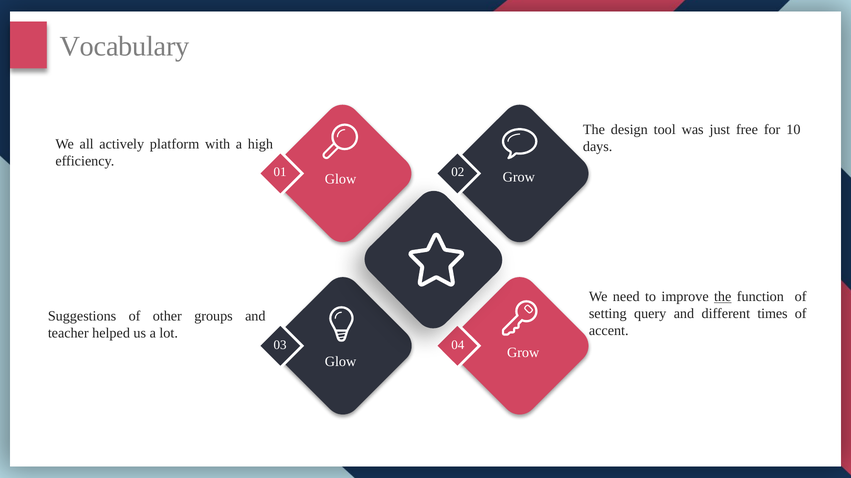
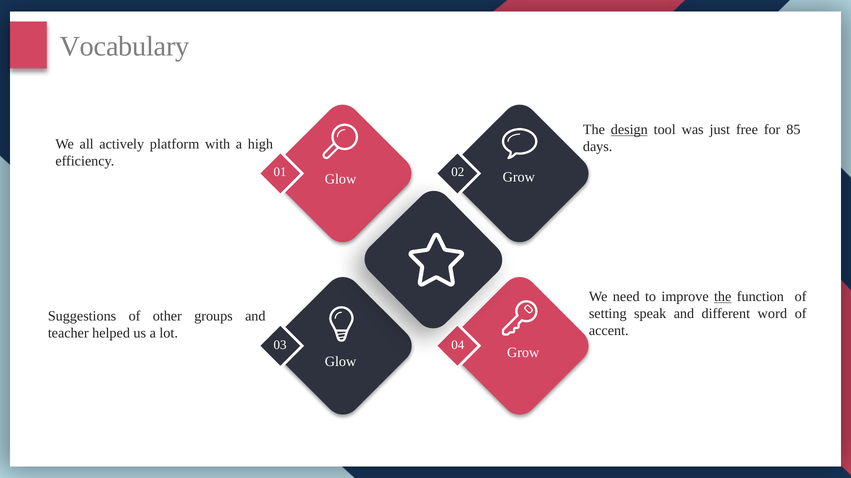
design underline: none -> present (629, 130)
10: 10 -> 85 (793, 130)
query: query -> speak (650, 314)
times: times -> word (772, 314)
